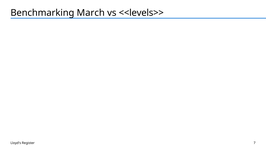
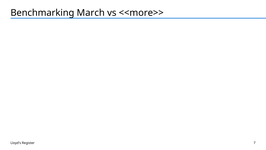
<<levels>>: <<levels>> -> <<more>> (141, 13)
